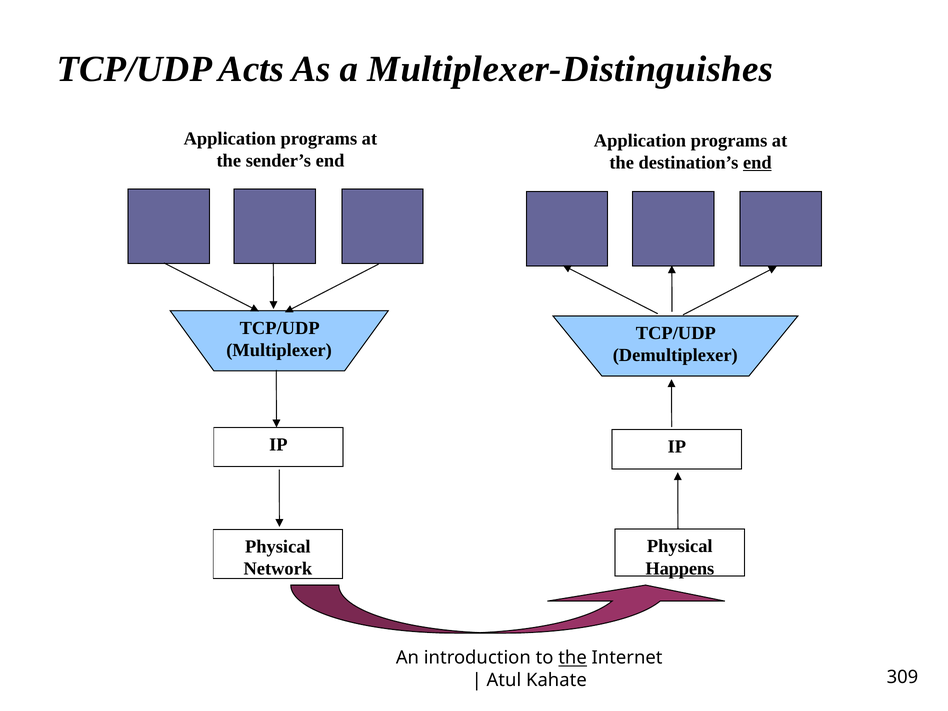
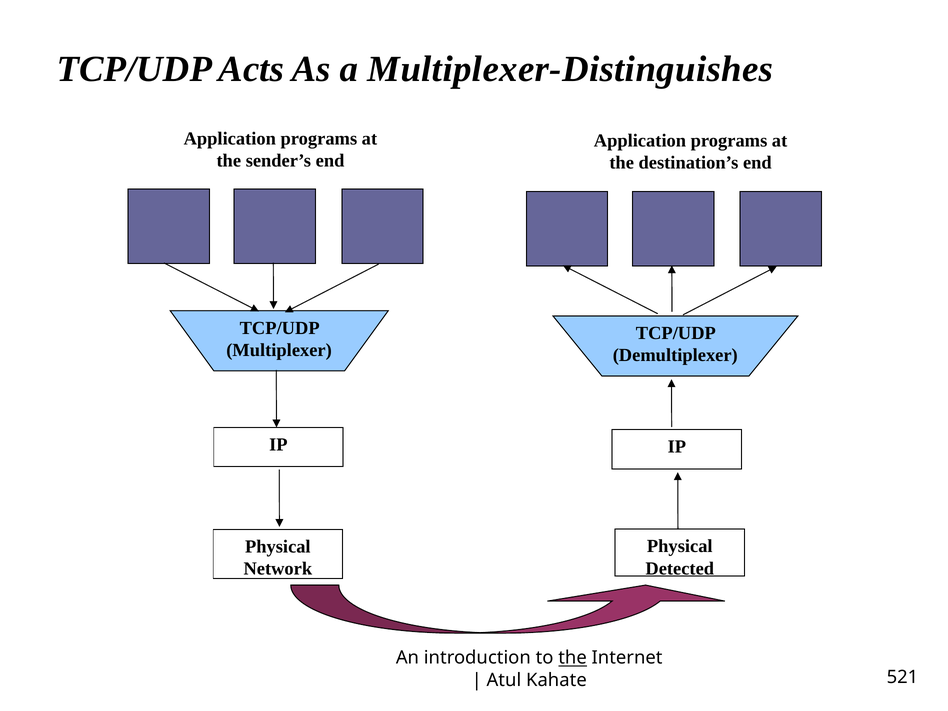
end underline: present -> none (757, 163)
Happens: Happens -> Detected (680, 568)
309: 309 -> 521 (902, 677)
